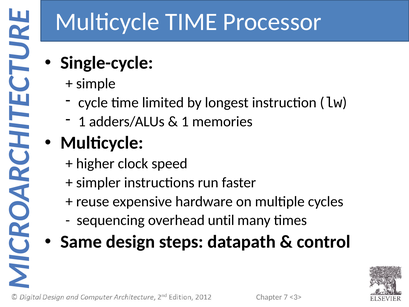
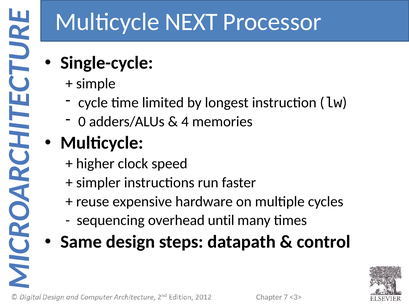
Multicycle TIME: TIME -> NEXT (191, 22)
1: 1 -> 0 (82, 121)
1: 1 -> 4 (185, 121)
